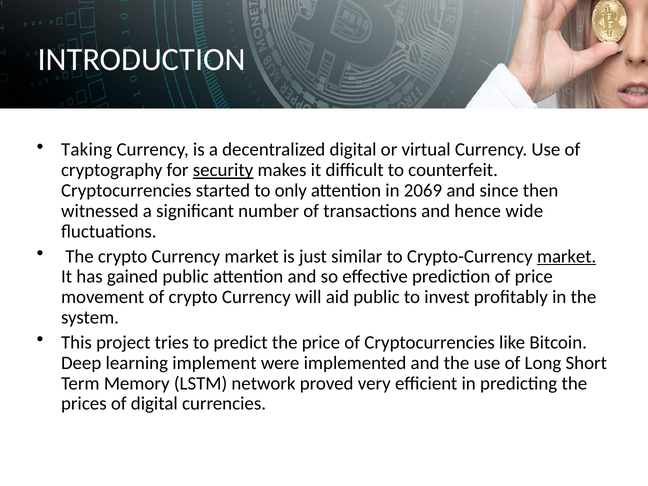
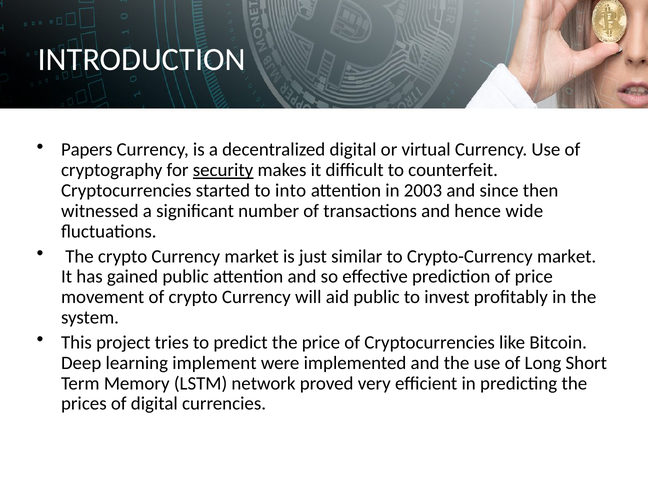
Taking: Taking -> Papers (87, 150)
only: only -> into (291, 191)
2069: 2069 -> 2003 (423, 191)
market underline: present -> none (567, 256)
